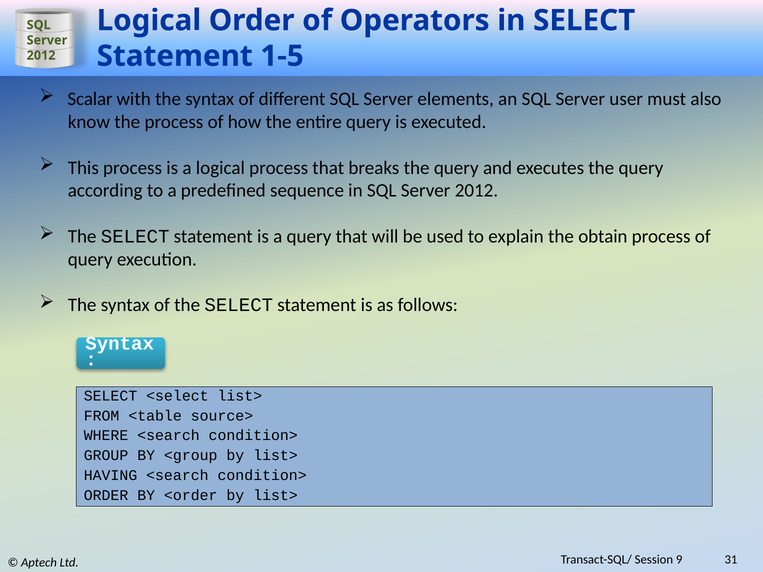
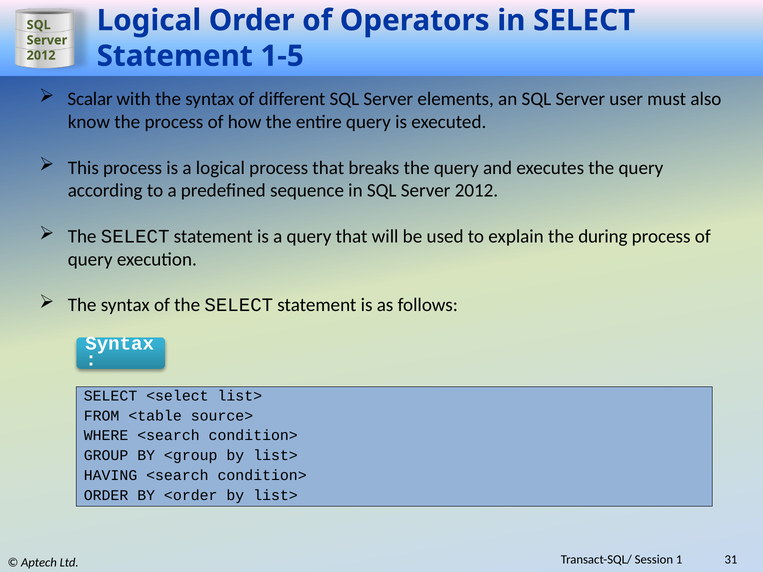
obtain: obtain -> during (603, 237)
9: 9 -> 1 (679, 560)
